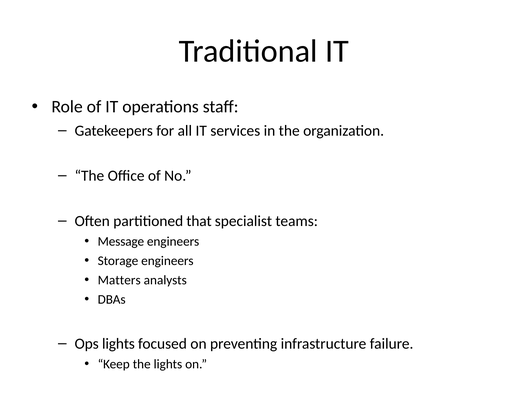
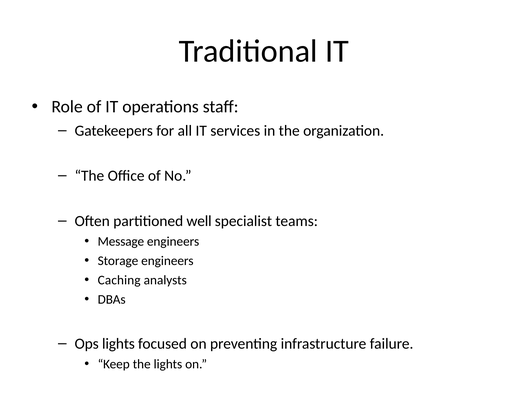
that: that -> well (199, 221)
Matters: Matters -> Caching (119, 280)
